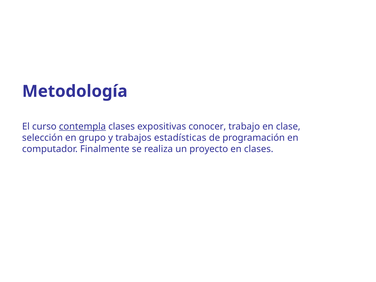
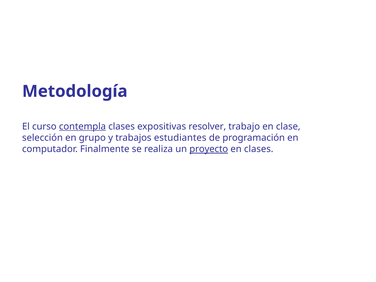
conocer: conocer -> resolver (207, 127)
estadísticas: estadísticas -> estudiantes (180, 138)
proyecto underline: none -> present (209, 149)
